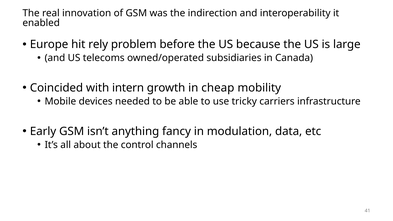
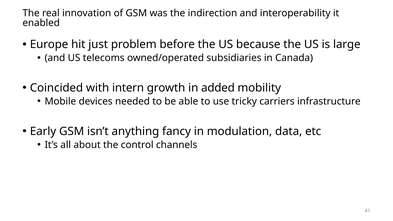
rely: rely -> just (98, 44)
cheap: cheap -> added (218, 88)
